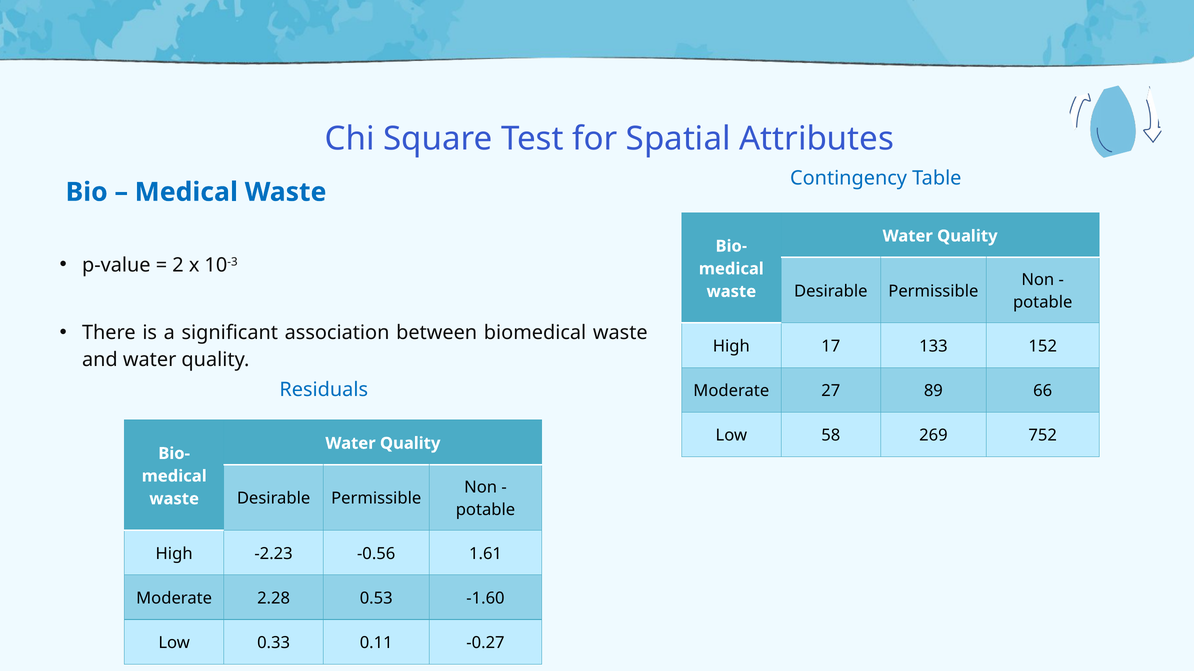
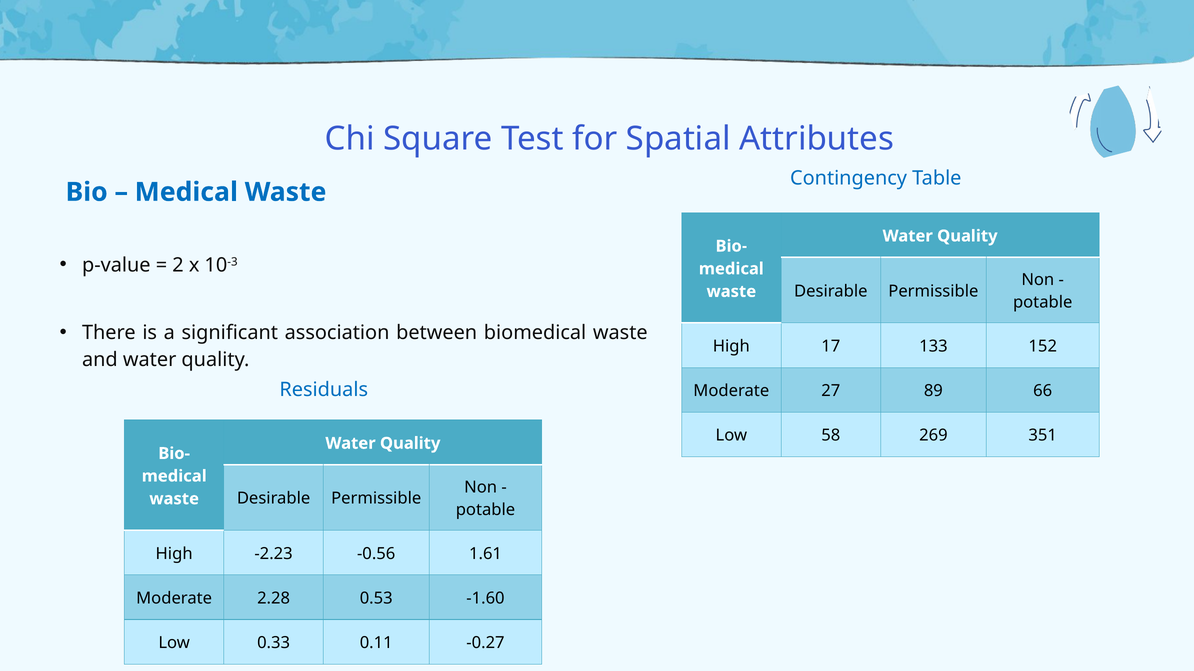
752: 752 -> 351 (1043, 436)
